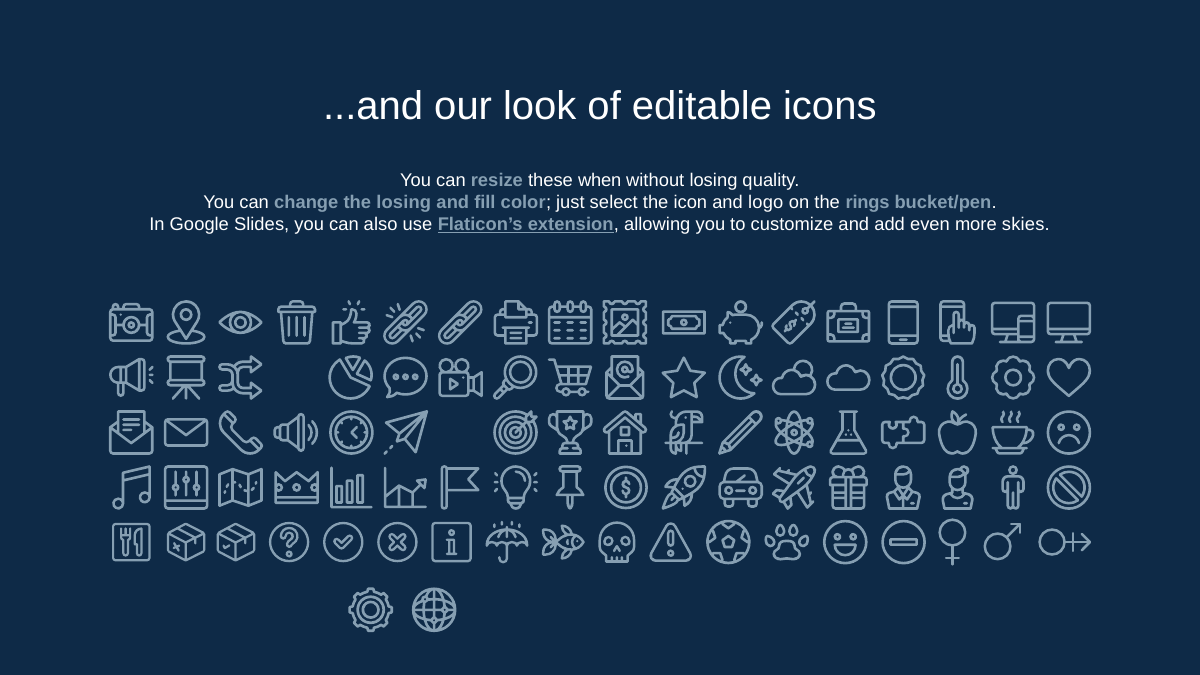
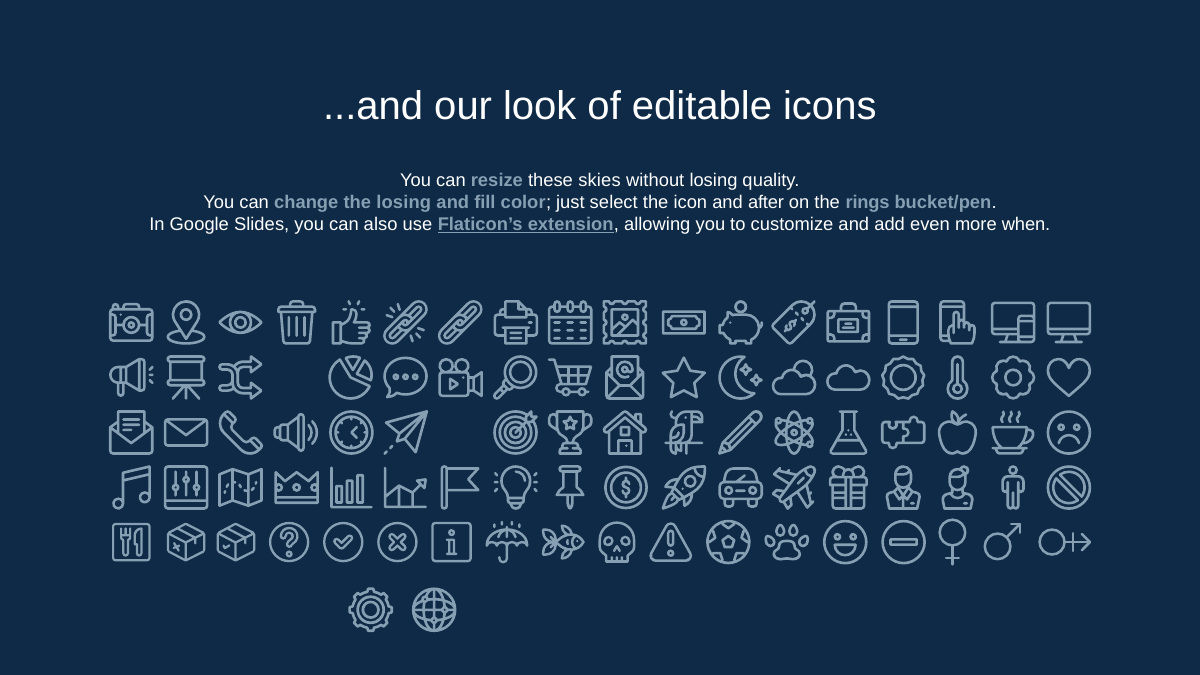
when: when -> skies (600, 180)
logo: logo -> after (766, 202)
skies: skies -> when (1026, 224)
